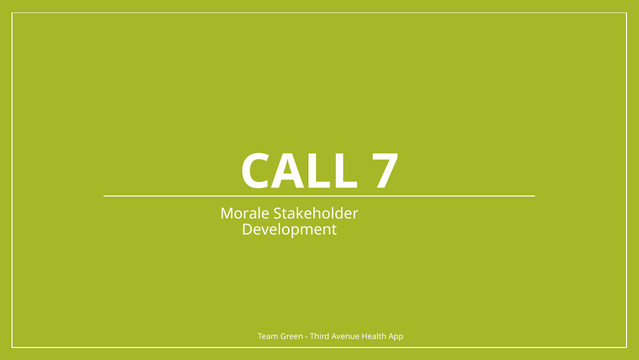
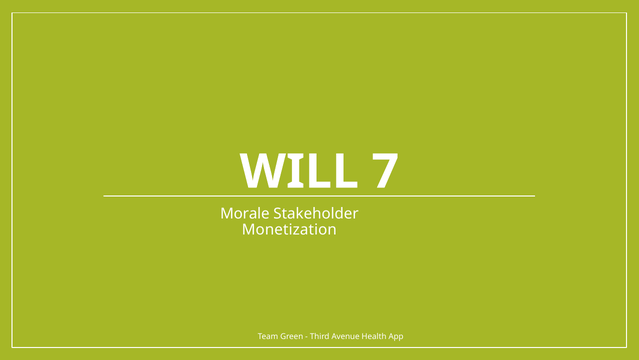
CALL: CALL -> WILL (299, 172)
Development: Development -> Monetization (289, 230)
